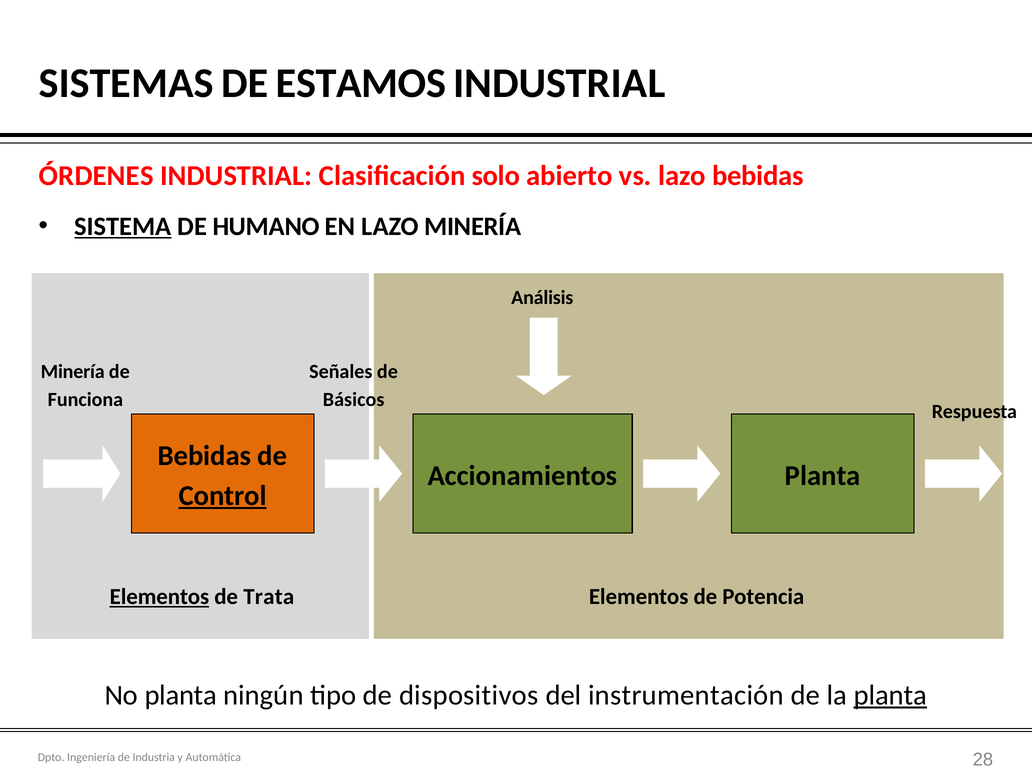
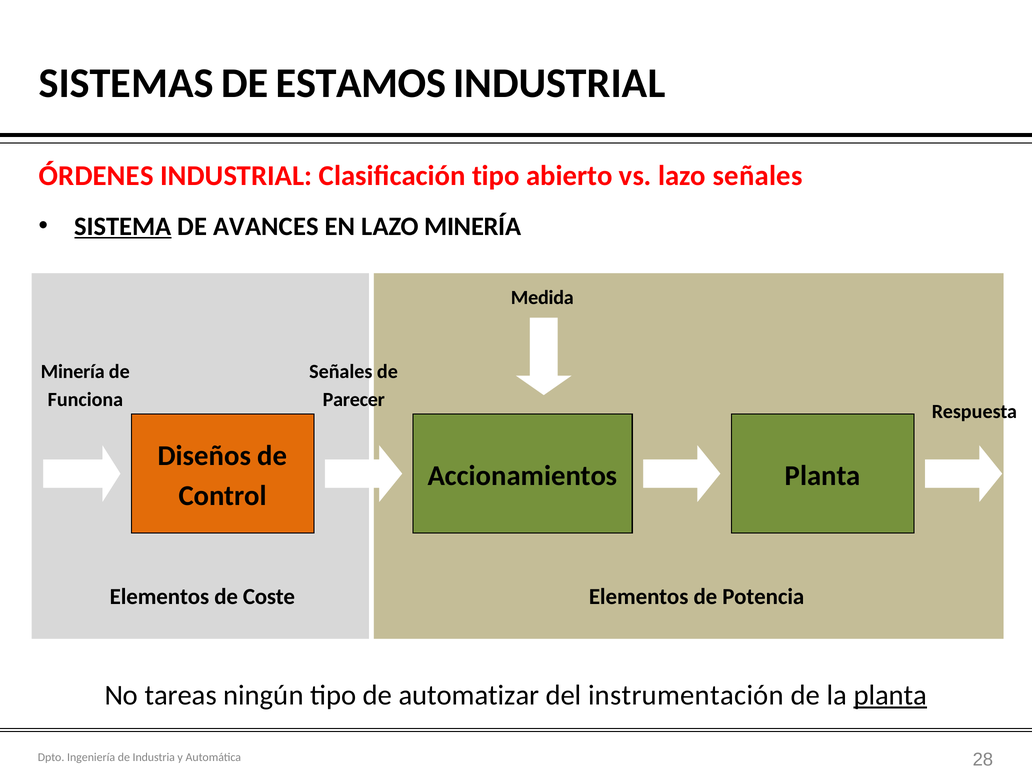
Clasificación solo: solo -> tipo (496, 176)
lazo bebidas: bebidas -> señales (758, 176)
HUMANO: HUMANO -> AVANCES (266, 226)
Análisis: Análisis -> Medida (542, 298)
Básicos: Básicos -> Parecer (354, 400)
Bebidas: Bebidas -> Diseños (204, 456)
Control underline: present -> none (223, 496)
Elementos underline: present -> none (159, 597)
Trata: Trata -> Coste (269, 597)
No planta: planta -> tareas (181, 695)
dispositivos: dispositivos -> automatizar (469, 695)
